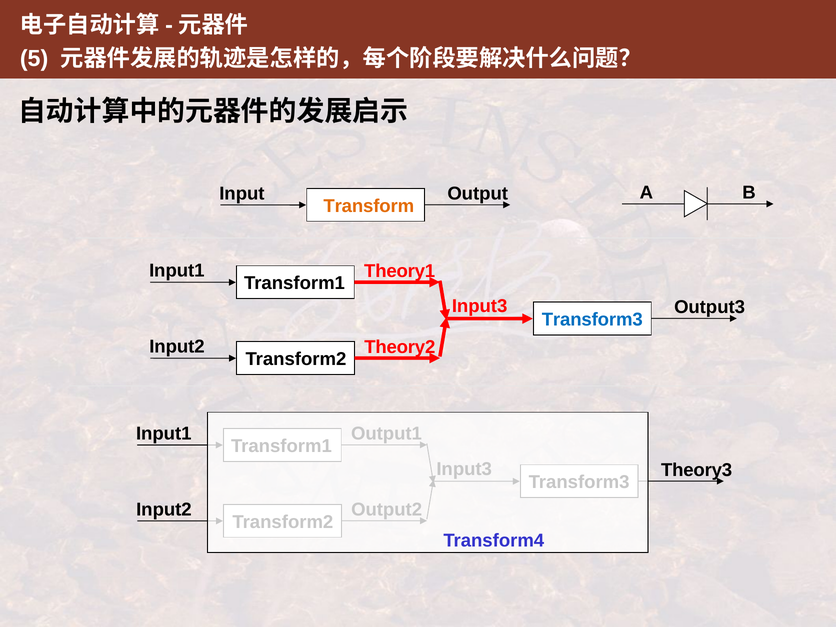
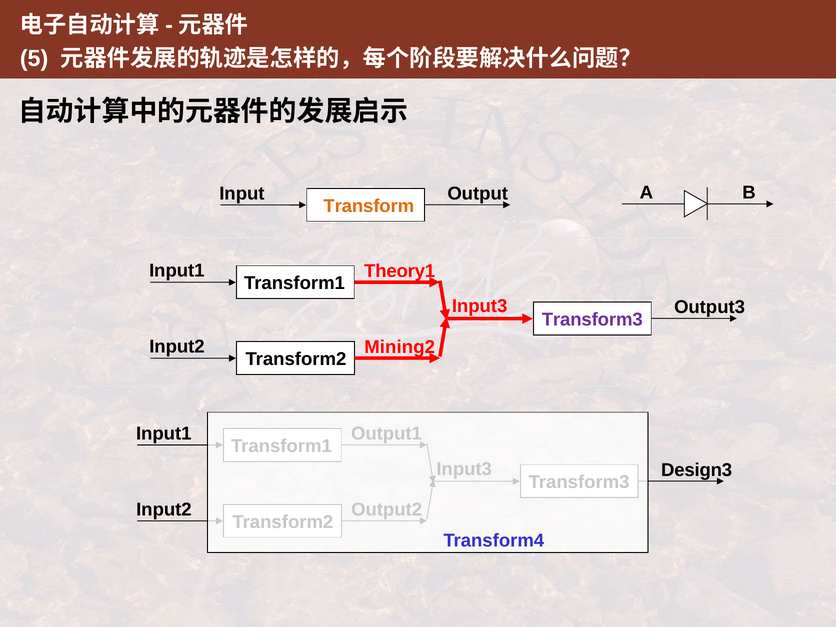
Transform3 colour: blue -> purple (592, 320)
Theory2: Theory2 -> Mining2 (400, 347)
Theory3: Theory3 -> Design3 (697, 470)
